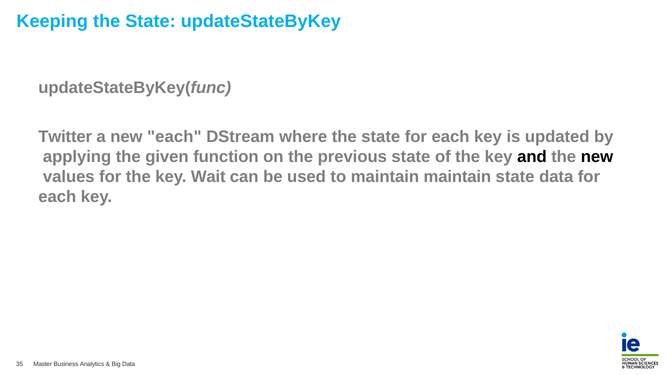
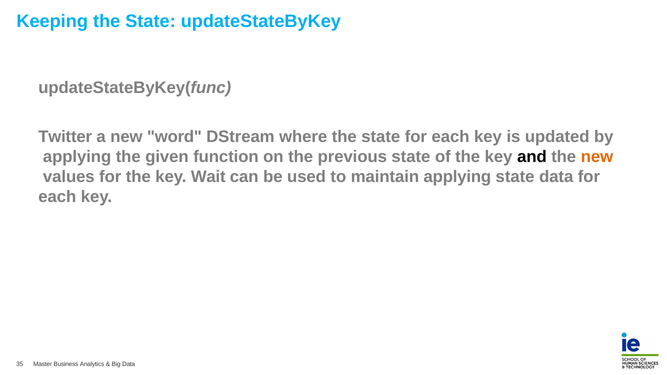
new each: each -> word (175, 137)
new colour: black -> orange (597, 157)
maintain maintain: maintain -> applying (457, 177)
